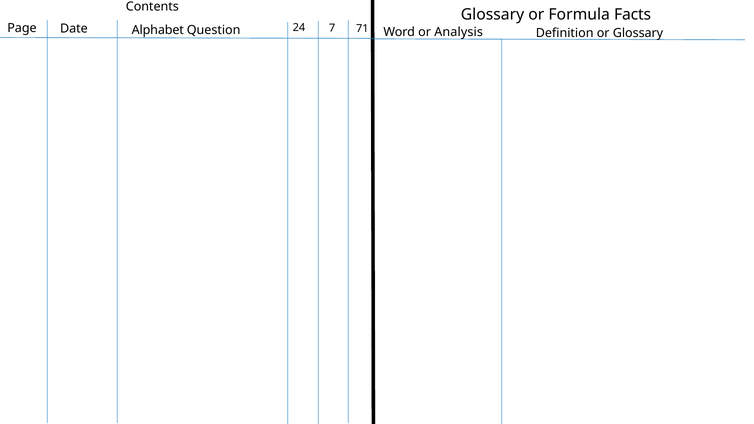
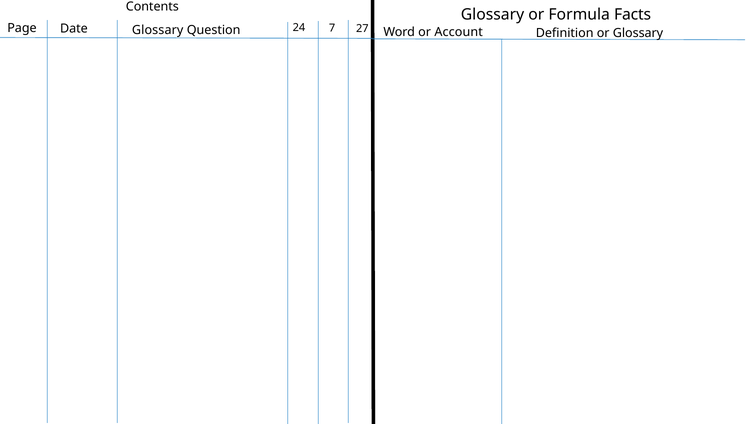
71: 71 -> 27 (362, 29)
Analysis: Analysis -> Account (459, 32)
Date Alphabet: Alphabet -> Glossary (158, 30)
